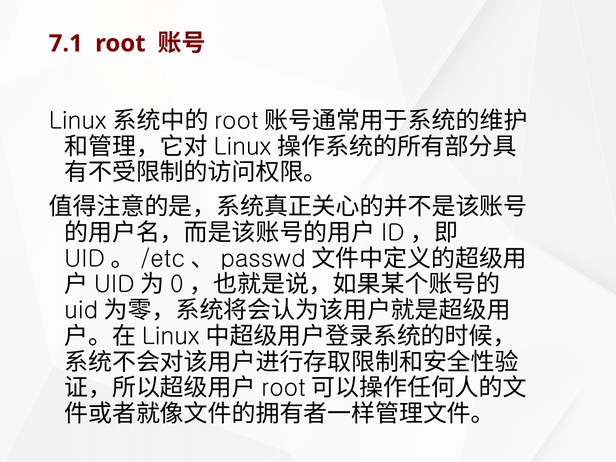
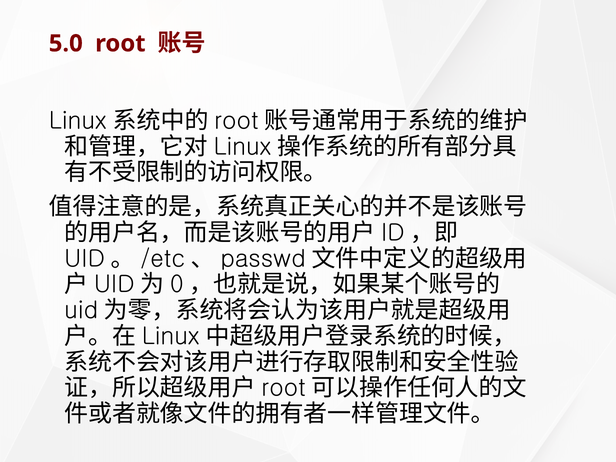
7.1: 7.1 -> 5.0 (66, 43)
